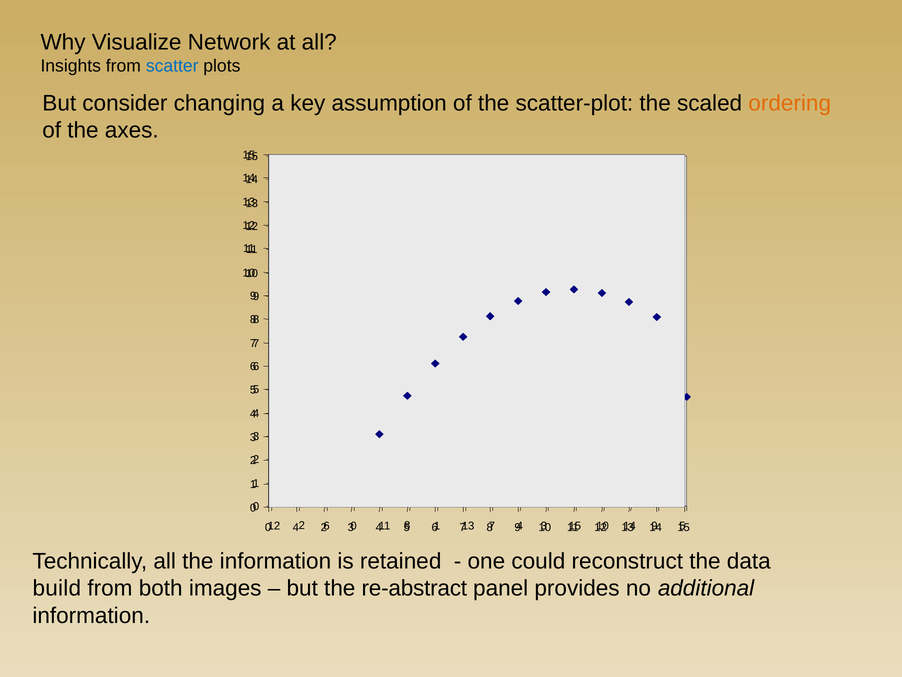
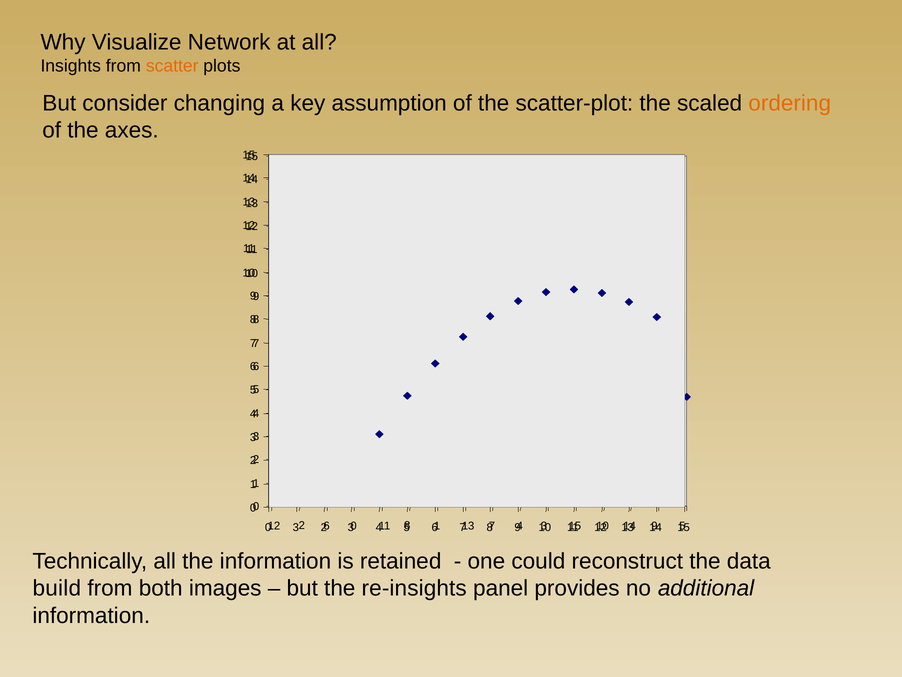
scatter colour: blue -> orange (172, 66)
4: 4 -> 3 (296, 527)
re-abstract: re-abstract -> re-insights (414, 588)
